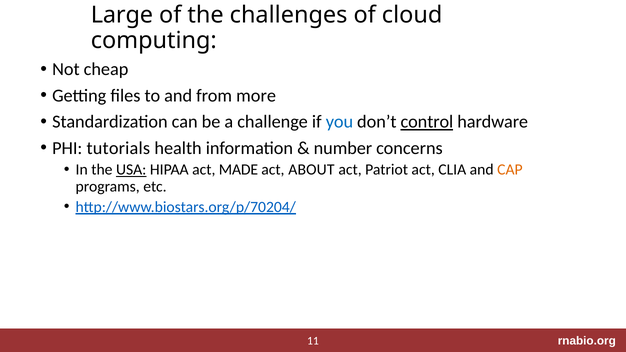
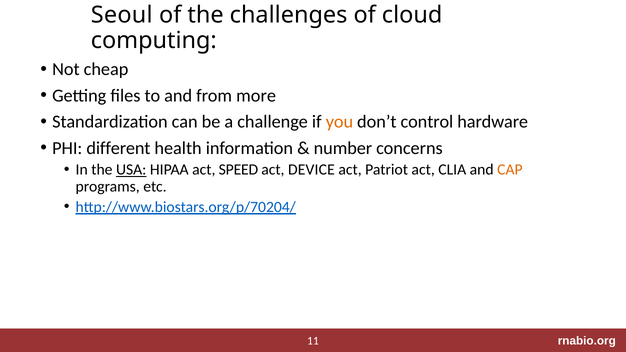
Large: Large -> Seoul (122, 15)
you colour: blue -> orange (339, 122)
control underline: present -> none (427, 122)
tutorials: tutorials -> different (118, 148)
MADE: MADE -> SPEED (238, 170)
ABOUT: ABOUT -> DEVICE (311, 170)
